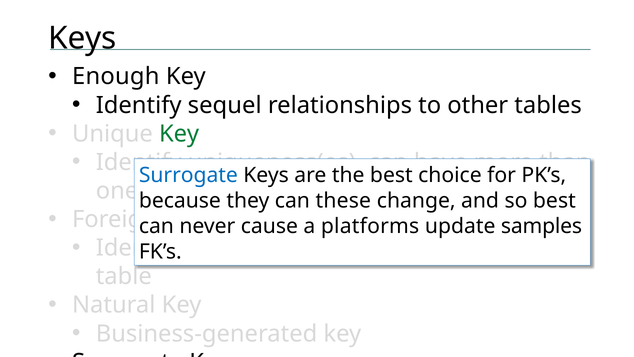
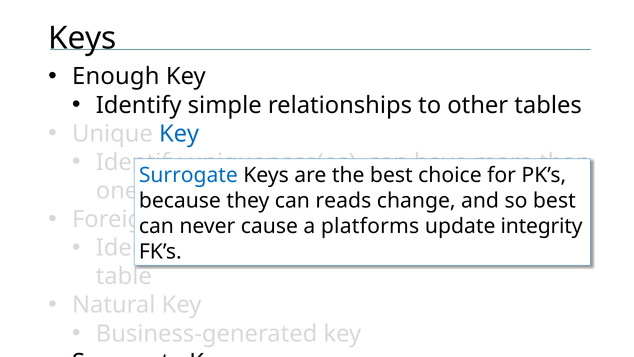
sequel: sequel -> simple (225, 105)
Key colour: green -> blue (179, 134)
these: these -> reads (343, 201)
samples: samples -> integrity (542, 226)
